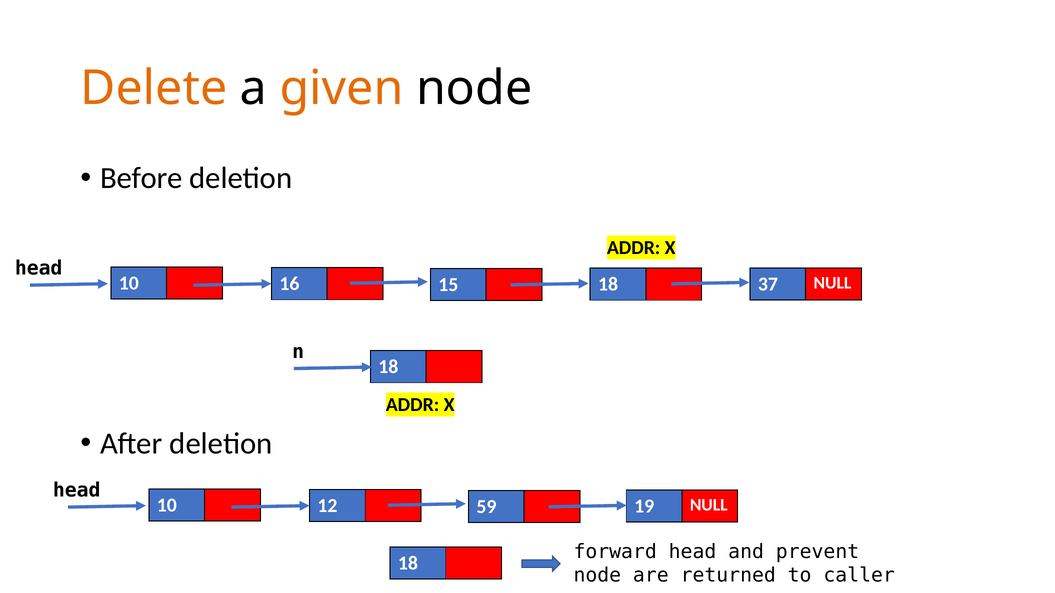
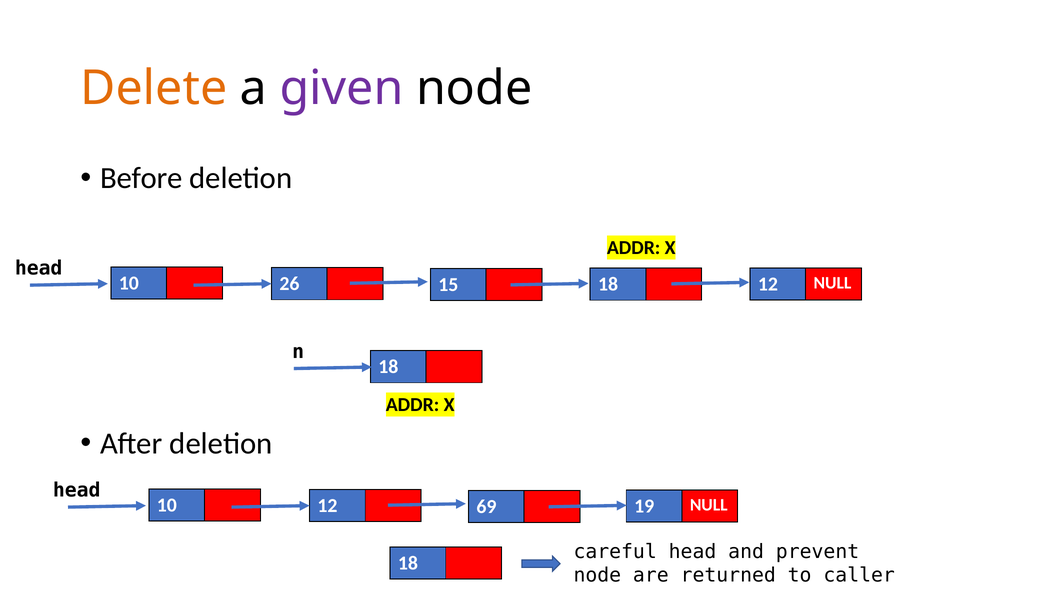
given colour: orange -> purple (342, 89)
16: 16 -> 26 (289, 284)
18 37: 37 -> 12 (768, 285)
59: 59 -> 69 (486, 507)
forward: forward -> careful (615, 552)
